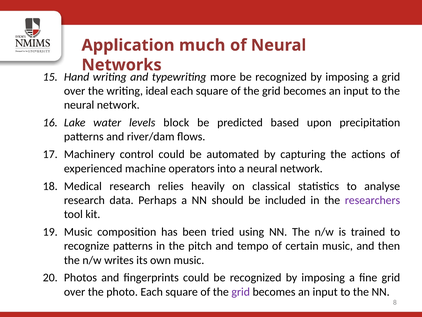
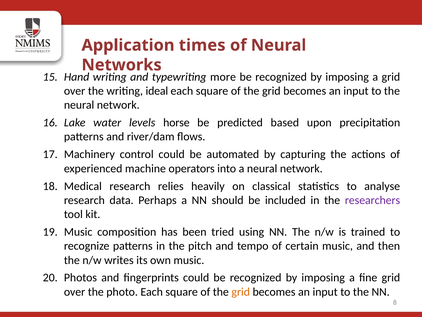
much: much -> times (202, 45)
block: block -> horse (176, 122)
grid colour: purple -> orange (241, 291)
